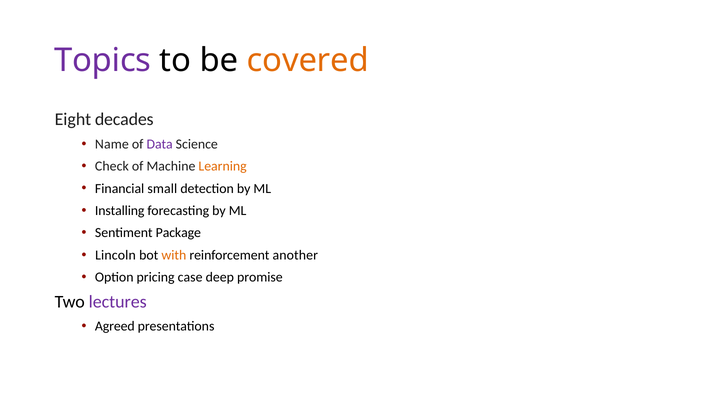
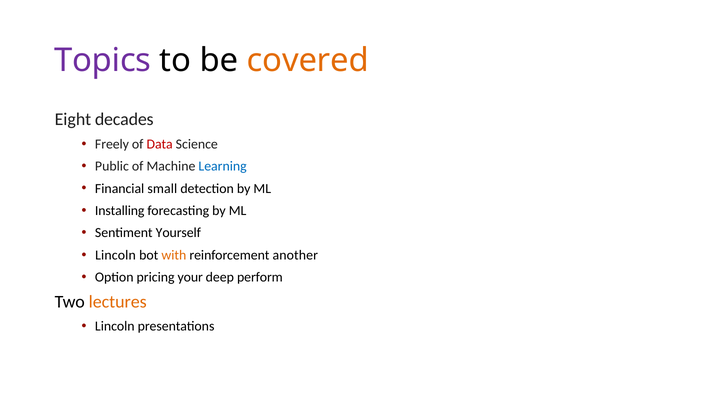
Name: Name -> Freely (112, 144)
Data colour: purple -> red (160, 144)
Check: Check -> Public (112, 166)
Learning colour: orange -> blue (223, 166)
Package: Package -> Yourself (178, 233)
case: case -> your (190, 278)
promise: promise -> perform (260, 278)
lectures colour: purple -> orange (118, 302)
Agreed: Agreed -> Lincoln (115, 327)
